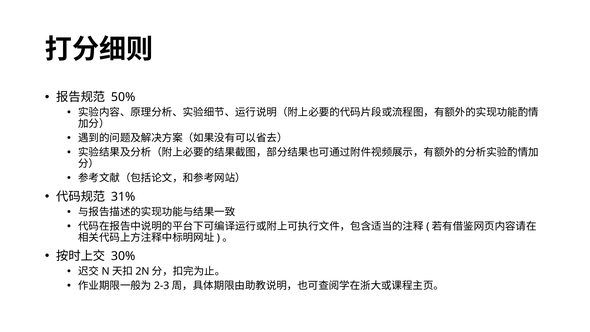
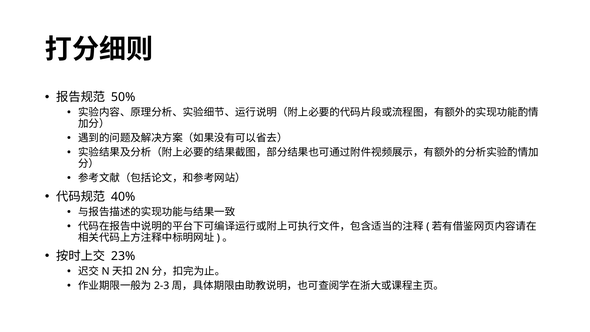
31%: 31% -> 40% (123, 197)
30%: 30% -> 23% (123, 256)
